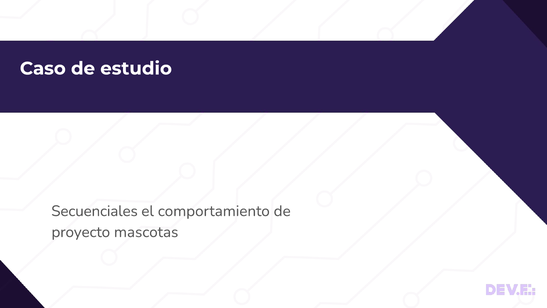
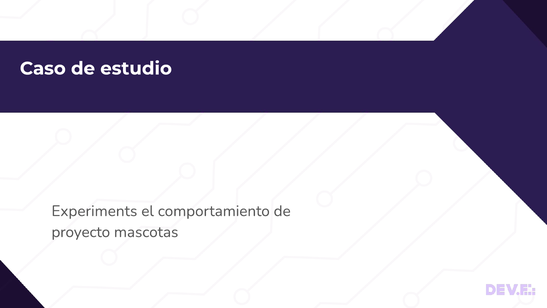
Secuenciales: Secuenciales -> Experiments (94, 211)
